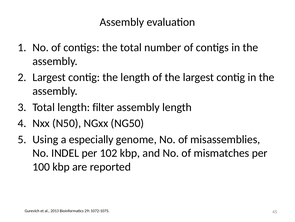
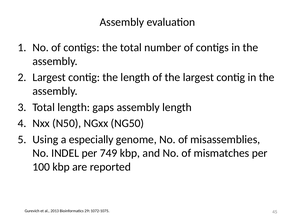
filter: filter -> gaps (103, 107)
102: 102 -> 749 (109, 153)
